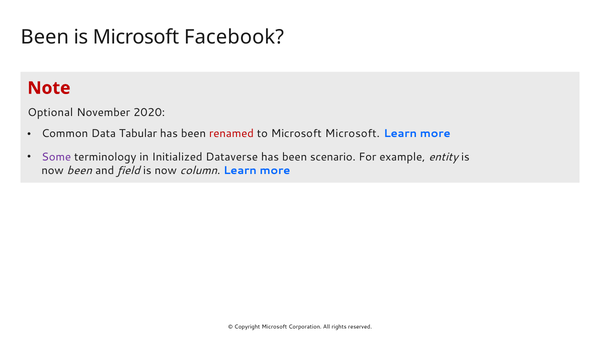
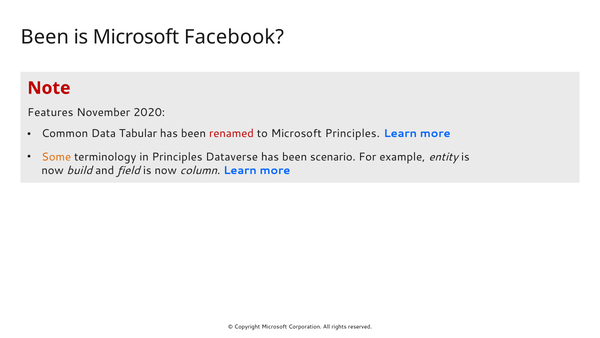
Optional: Optional -> Features (50, 112)
Microsoft Microsoft: Microsoft -> Principles (352, 133)
Some colour: purple -> orange (56, 157)
in Initialized: Initialized -> Principles (177, 157)
now been: been -> build (80, 170)
